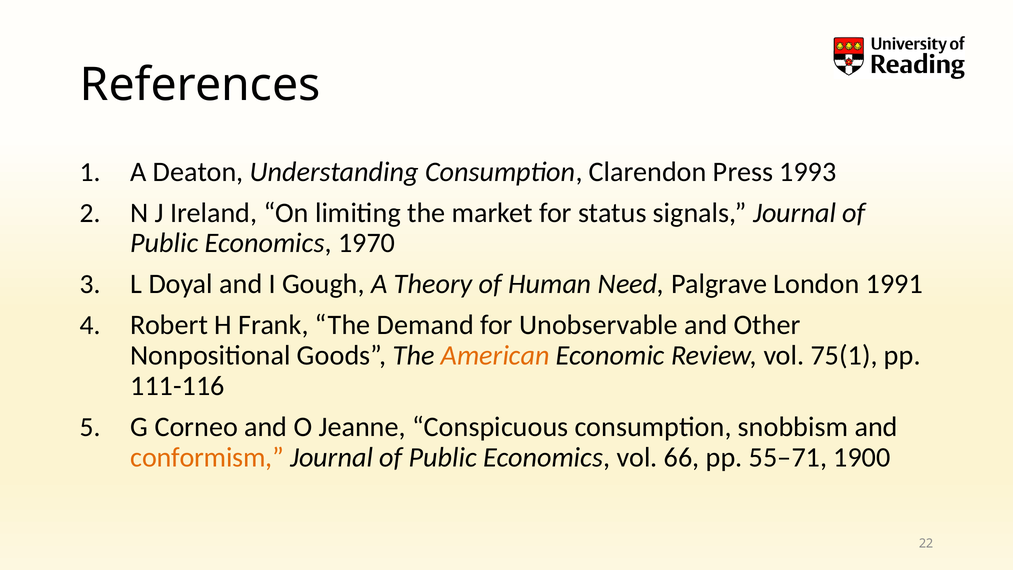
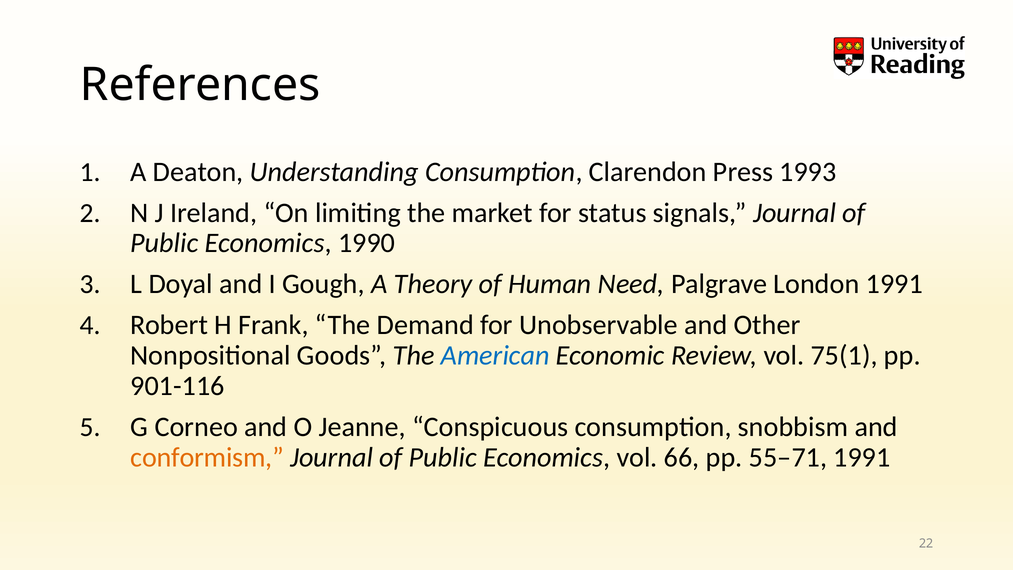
1970: 1970 -> 1990 (367, 243)
American colour: orange -> blue (495, 355)
111-116: 111-116 -> 901-116 (178, 386)
55–71 1900: 1900 -> 1991 (862, 457)
